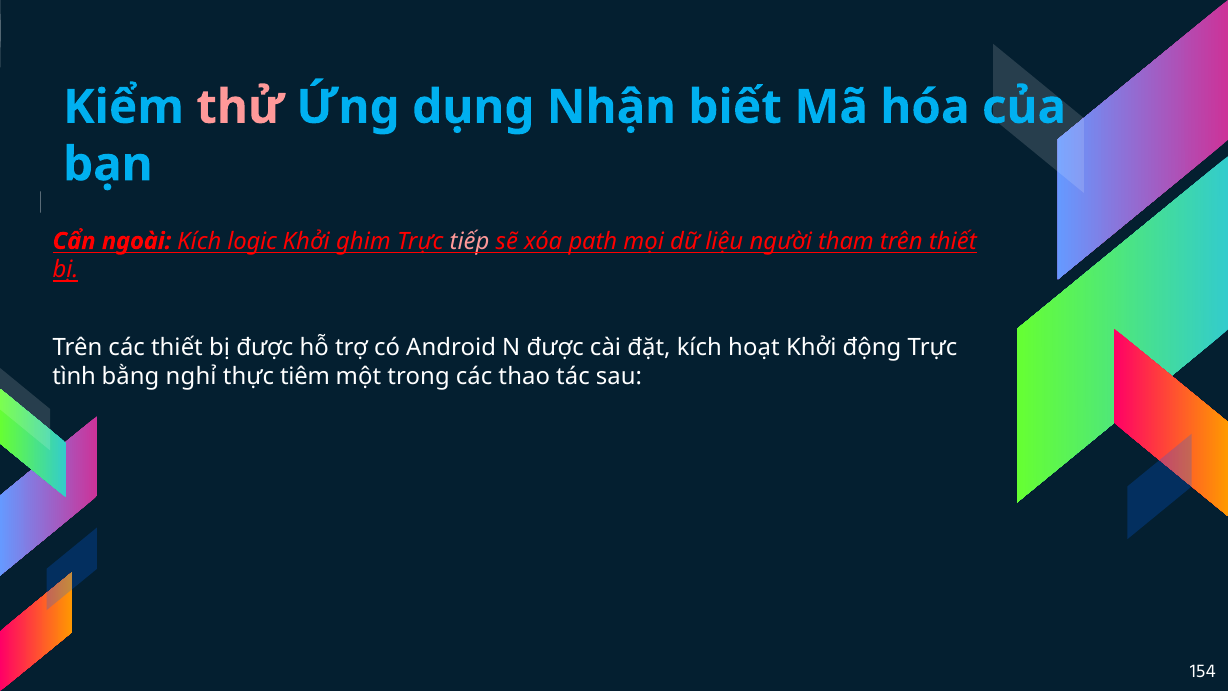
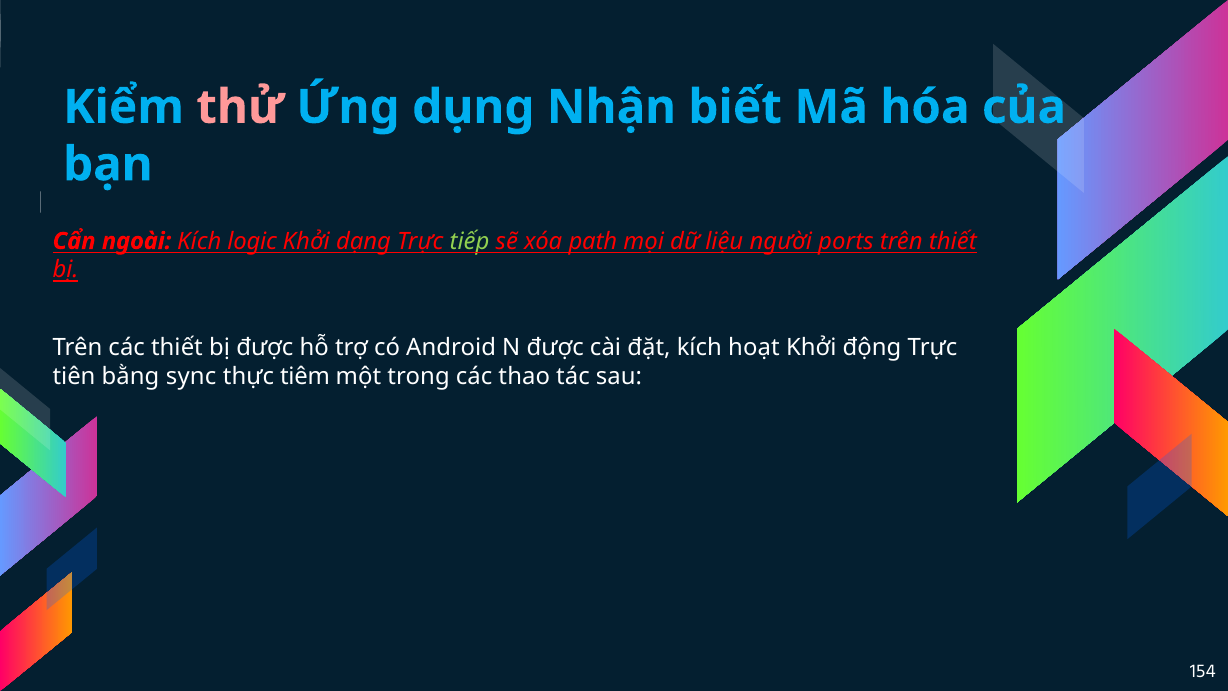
ghim: ghim -> dạng (363, 241)
tiếp colour: pink -> light green (470, 241)
tham: tham -> ports (846, 241)
tình: tình -> tiên (74, 376)
nghỉ: nghỉ -> sync (191, 376)
